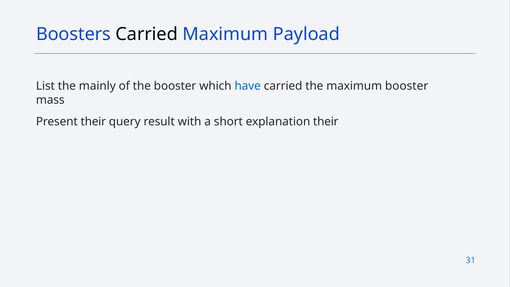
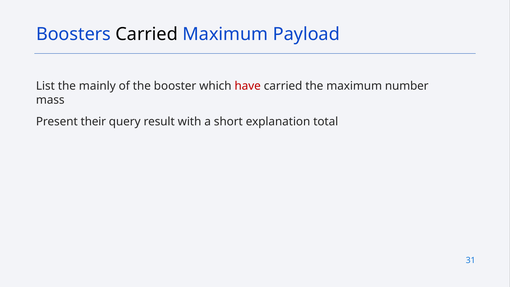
have colour: blue -> red (248, 86)
maximum booster: booster -> number (407, 86)
explanation their: their -> total (326, 122)
